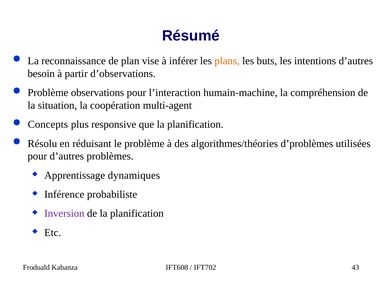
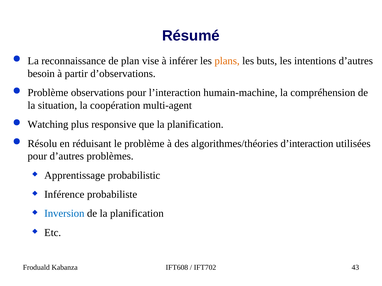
Concepts: Concepts -> Watching (48, 125)
d’problèmes: d’problèmes -> d’interaction (307, 144)
dynamiques: dynamiques -> probabilistic (134, 176)
Inversion colour: purple -> blue (64, 214)
